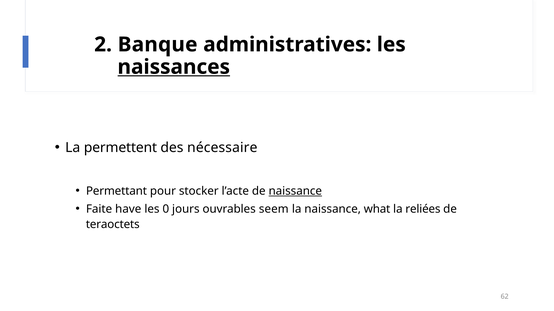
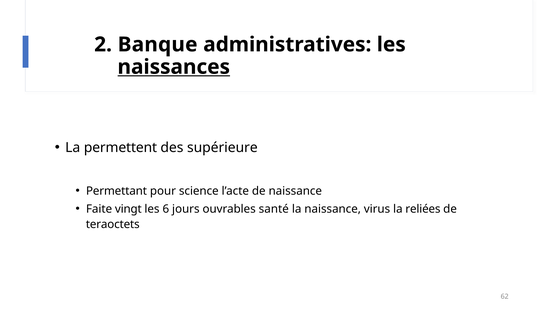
nécessaire: nécessaire -> supérieure (222, 148)
stocker: stocker -> science (199, 191)
naissance underline: present -> none (295, 191)
have: have -> vingt (128, 209)
0: 0 -> 6 (166, 209)
seem: seem -> santé (274, 209)
what: what -> virus (377, 209)
